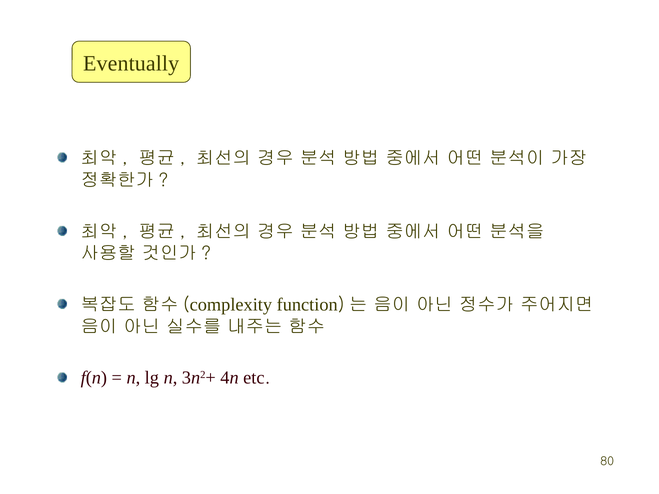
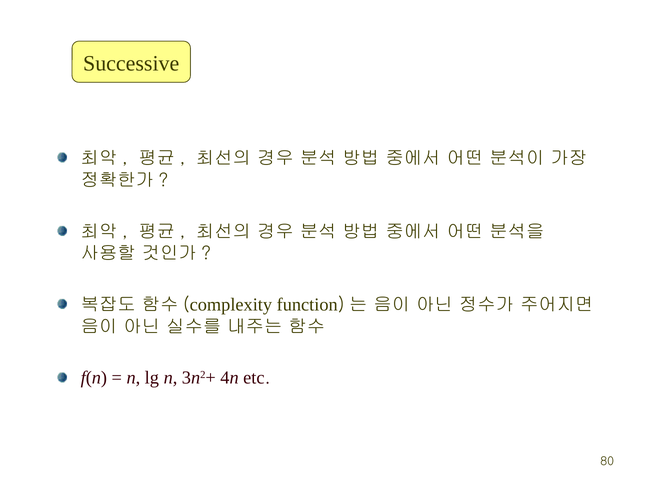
Eventually: Eventually -> Successive (131, 63)
